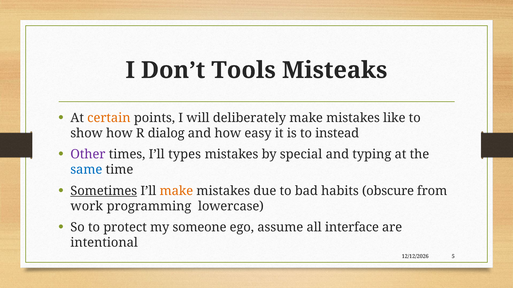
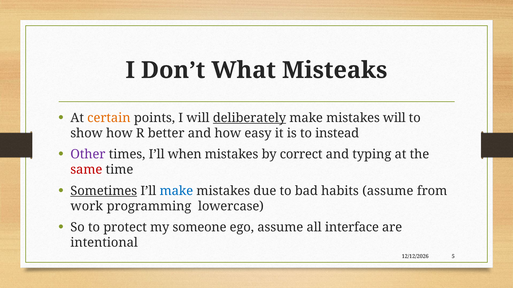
Tools: Tools -> What (244, 70)
deliberately underline: none -> present (249, 118)
mistakes like: like -> will (394, 118)
dialog: dialog -> better (166, 134)
types: types -> when (185, 155)
special: special -> correct (301, 155)
same colour: blue -> red (86, 170)
make colour: orange -> blue (176, 191)
habits obscure: obscure -> assume (388, 191)
